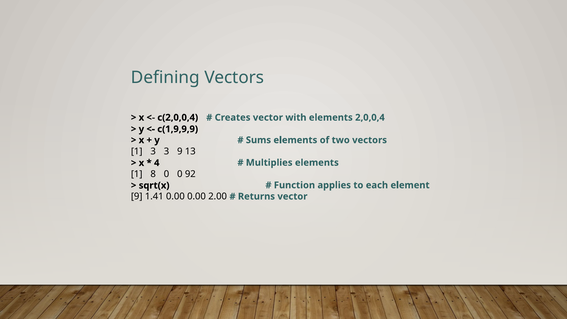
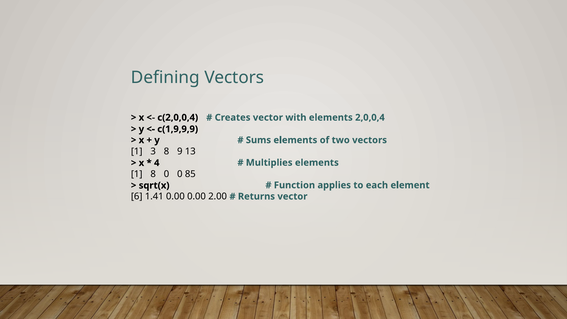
3 3: 3 -> 8 (166, 151)
92: 92 -> 85 (190, 174)
9: 9 -> 6 (137, 196)
